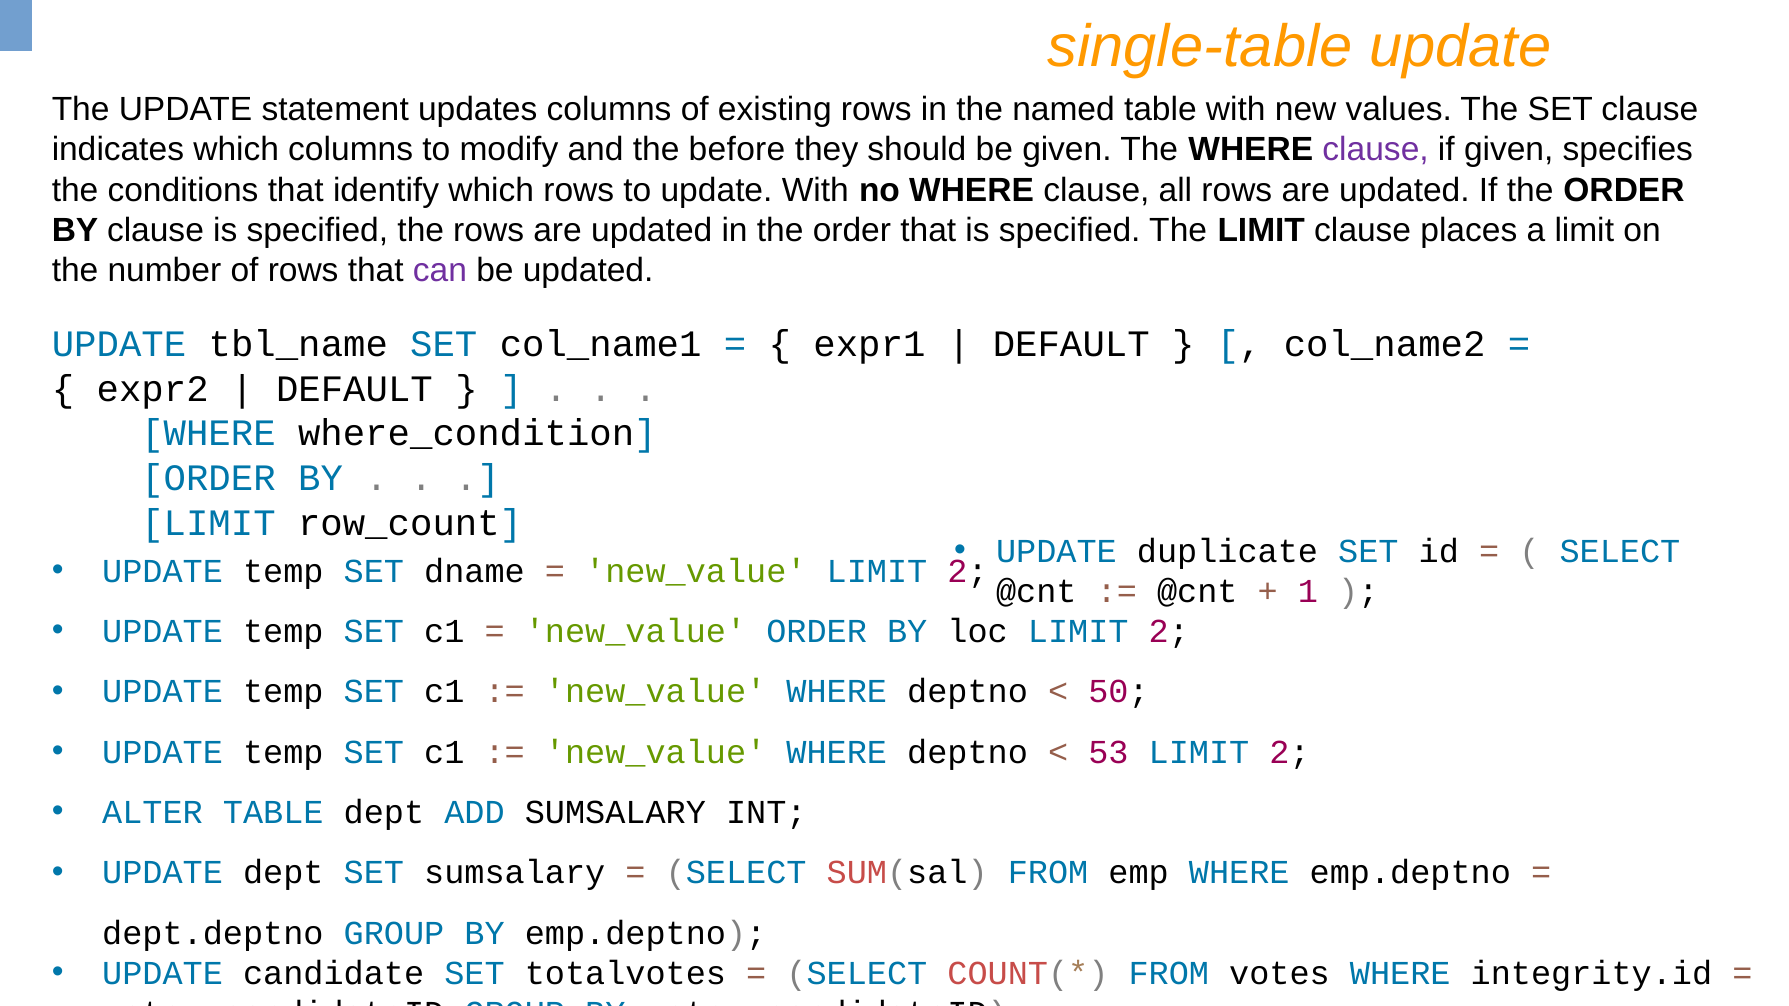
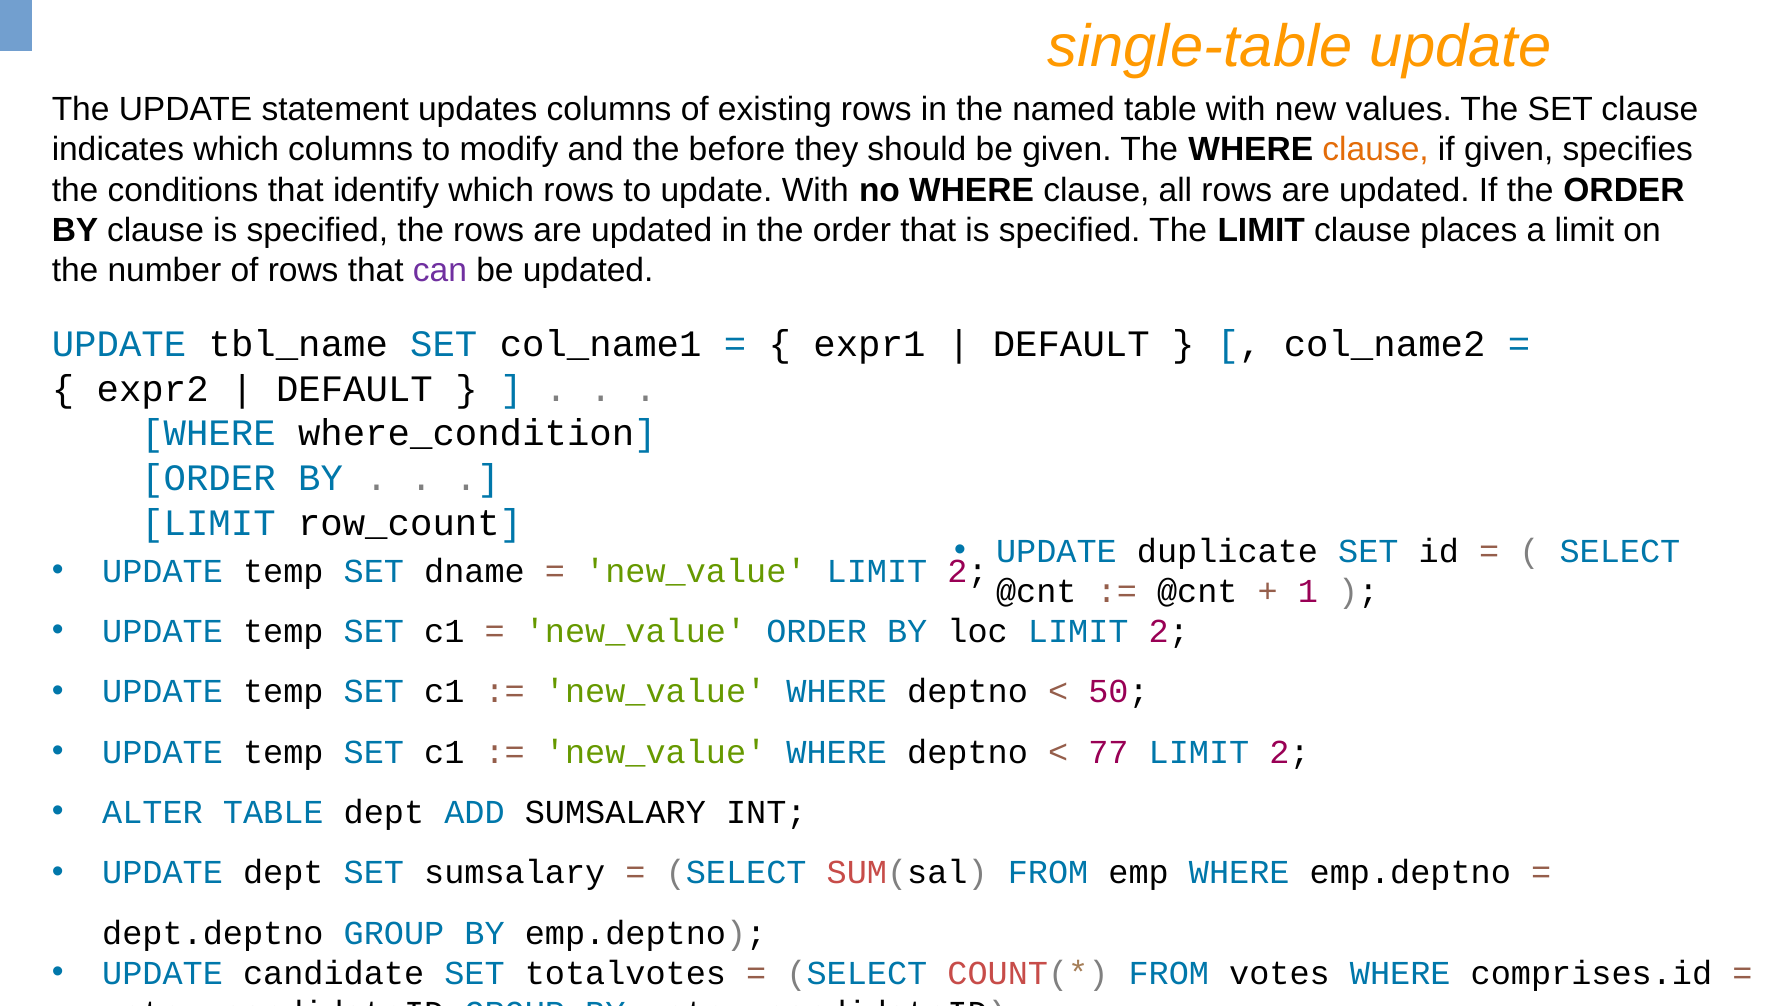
clause colour: purple -> orange (1376, 150)
53: 53 -> 77 (1108, 752)
integrity.id: integrity.id -> comprises.id (1591, 974)
